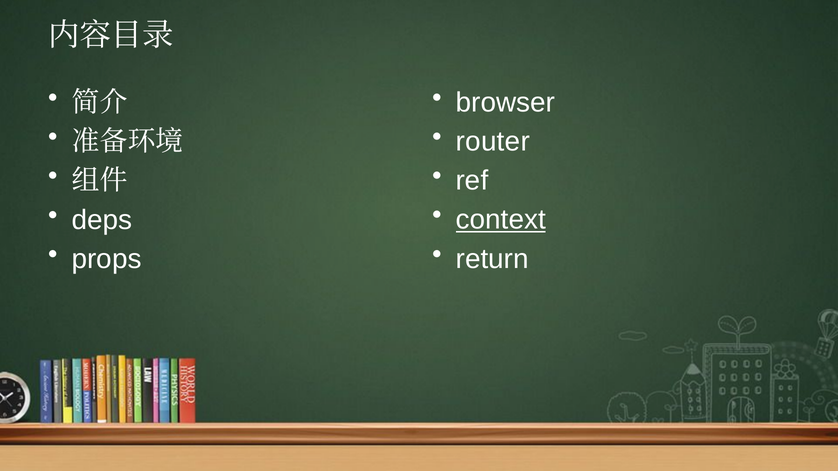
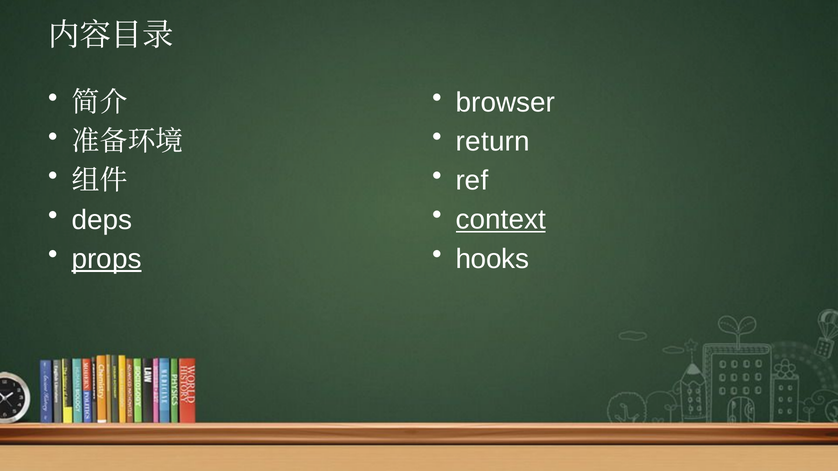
router: router -> return (493, 142)
return: return -> hooks (492, 259)
props underline: none -> present (107, 259)
